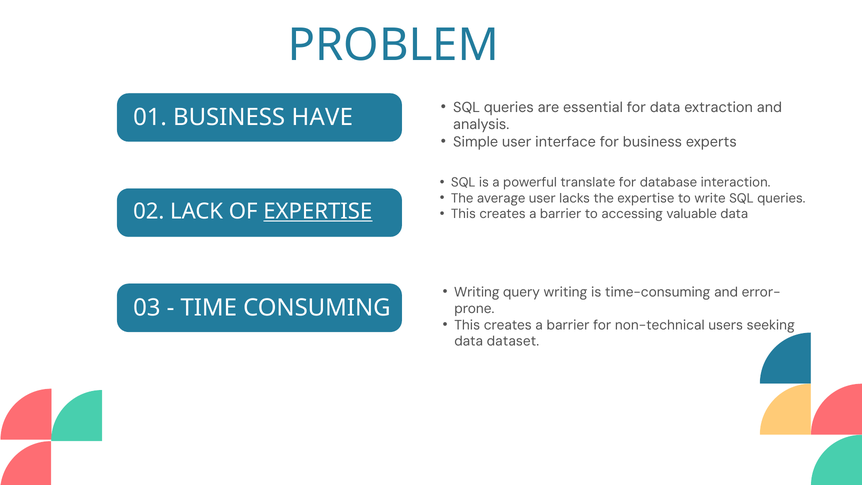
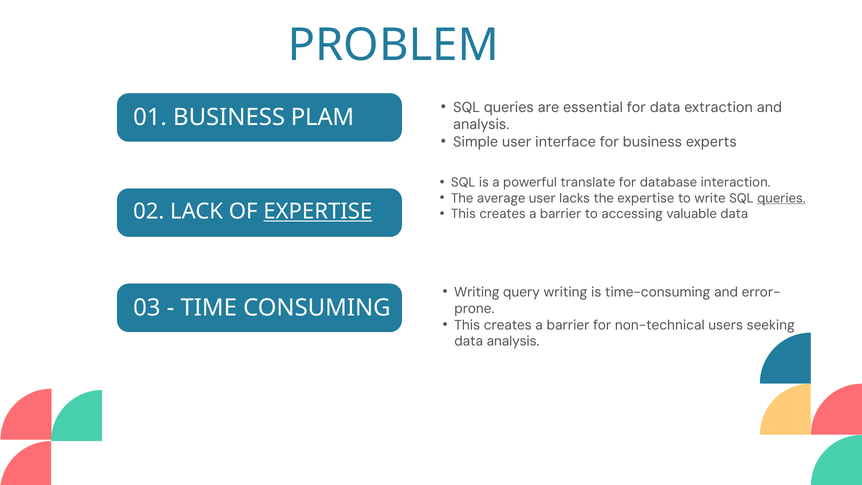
HAVE: HAVE -> PLAM (323, 118)
queries underline: none -> present (781, 198)
data dataset: dataset -> analysis (513, 341)
